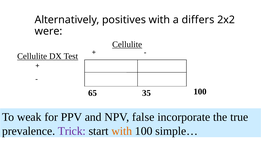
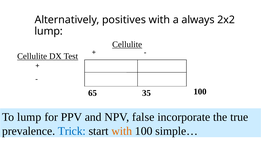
differs: differs -> always (198, 20)
were: were -> lump (49, 31)
To weak: weak -> lump (29, 117)
Trick colour: purple -> blue (72, 131)
